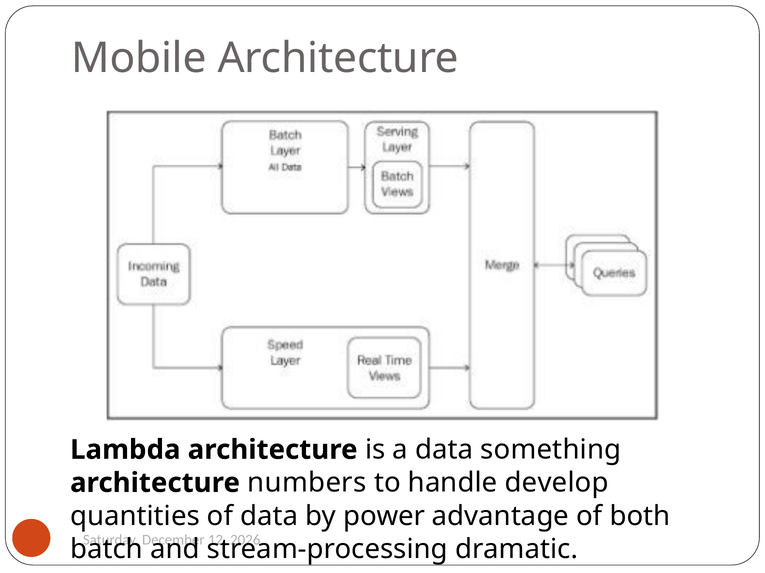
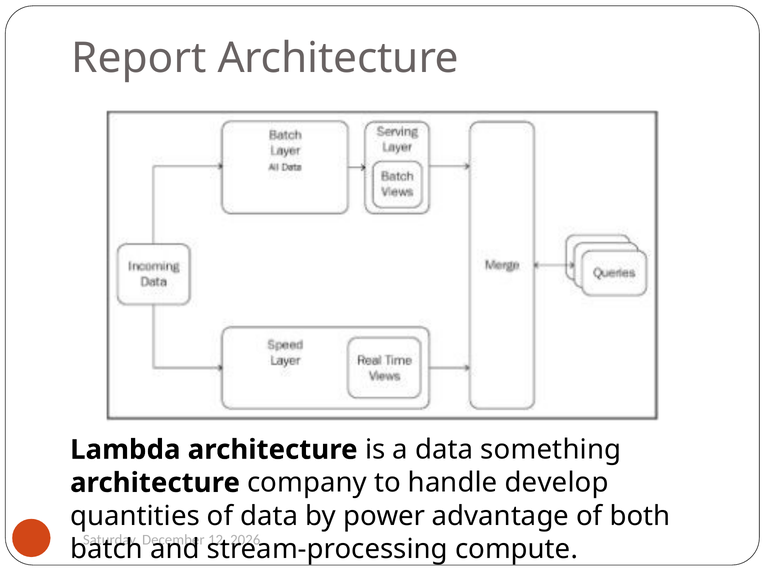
Mobile: Mobile -> Report (139, 58)
numbers: numbers -> company (307, 483)
dramatic: dramatic -> compute (517, 550)
